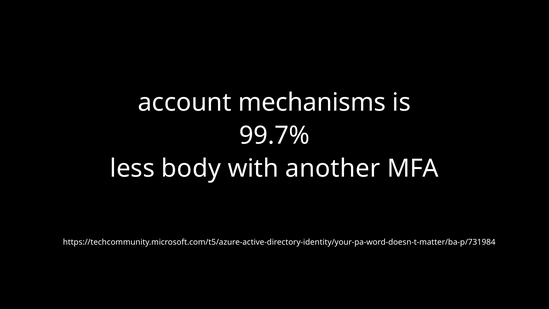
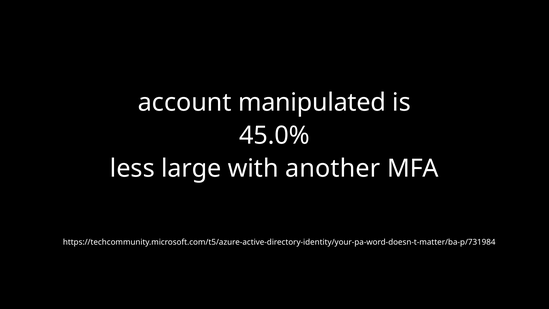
mechanisms: mechanisms -> manipulated (312, 102)
99.7%: 99.7% -> 45.0% (274, 135)
body: body -> large (191, 168)
